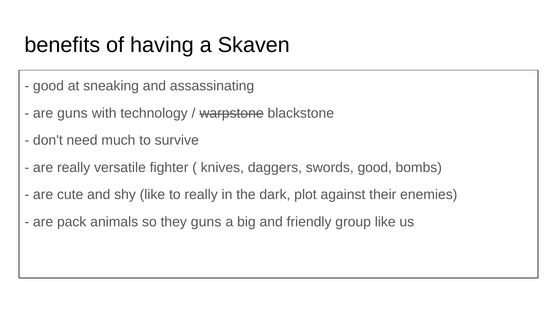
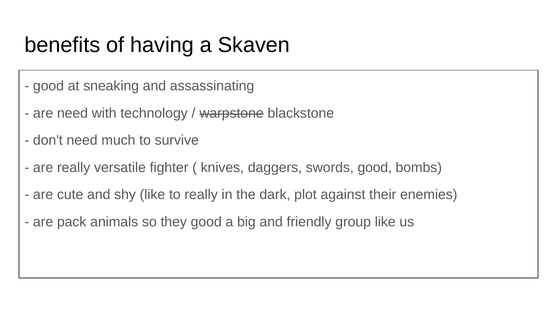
are guns: guns -> need (72, 113)
they guns: guns -> good (206, 222)
